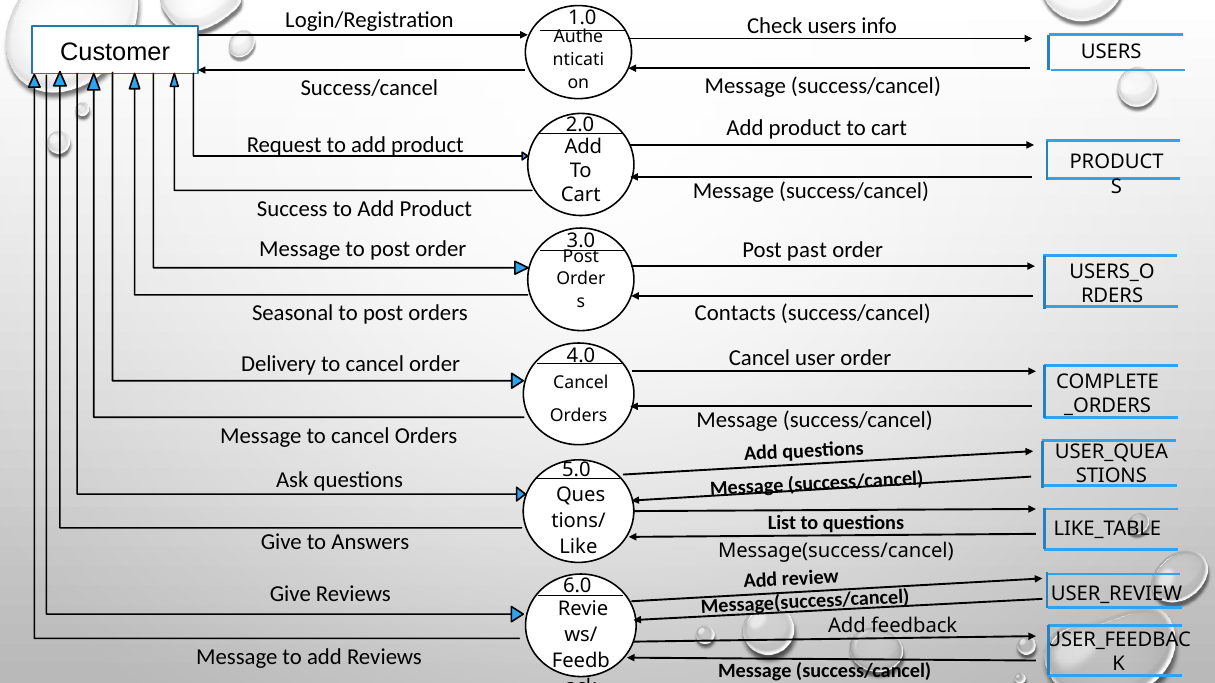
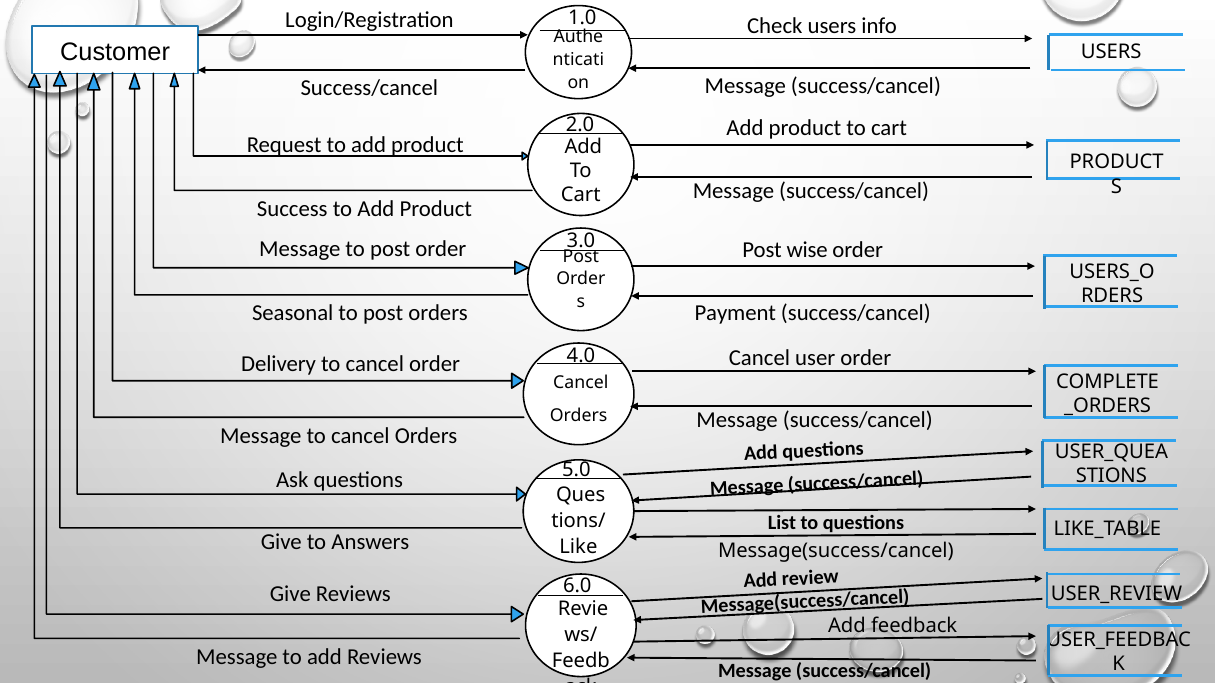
past: past -> wise (807, 251)
Contacts: Contacts -> Payment (735, 313)
